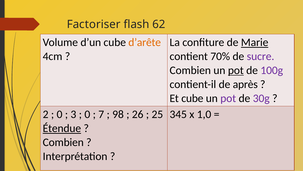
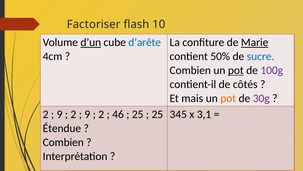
62: 62 -> 10 (159, 24)
d’un underline: none -> present (91, 42)
d’arête colour: orange -> blue (145, 42)
70%: 70% -> 50% (220, 56)
sucre colour: purple -> blue (261, 56)
après: après -> côtés (245, 84)
Et cube: cube -> mais (192, 98)
pot colour: purple -> orange (228, 98)
0: 0 -> 9 (60, 114)
3: 3 -> 2 (73, 114)
0: 0 -> 9 (87, 114)
7: 7 -> 2 (101, 114)
98: 98 -> 46 (118, 114)
26: 26 -> 25 (138, 114)
1,0: 1,0 -> 3,1 (204, 114)
Étendue underline: present -> none (62, 128)
